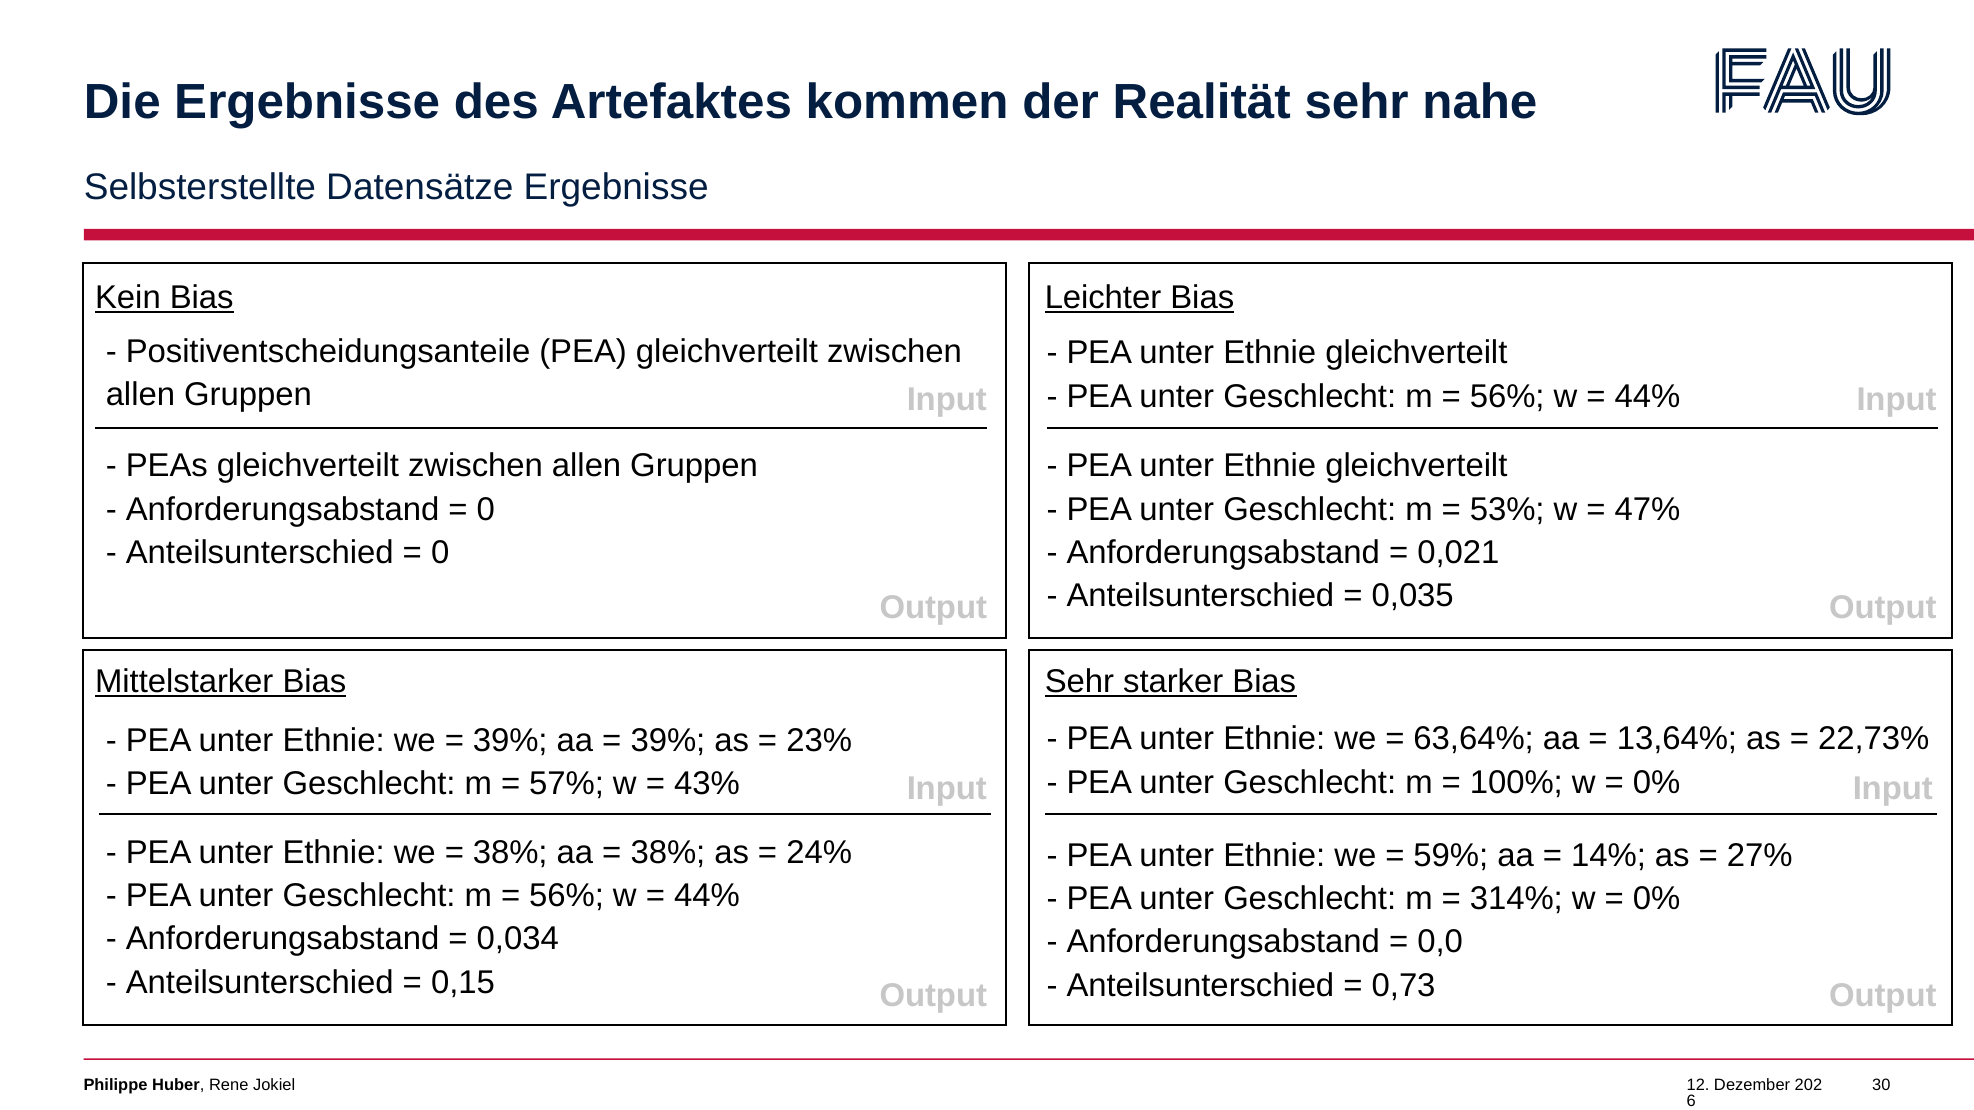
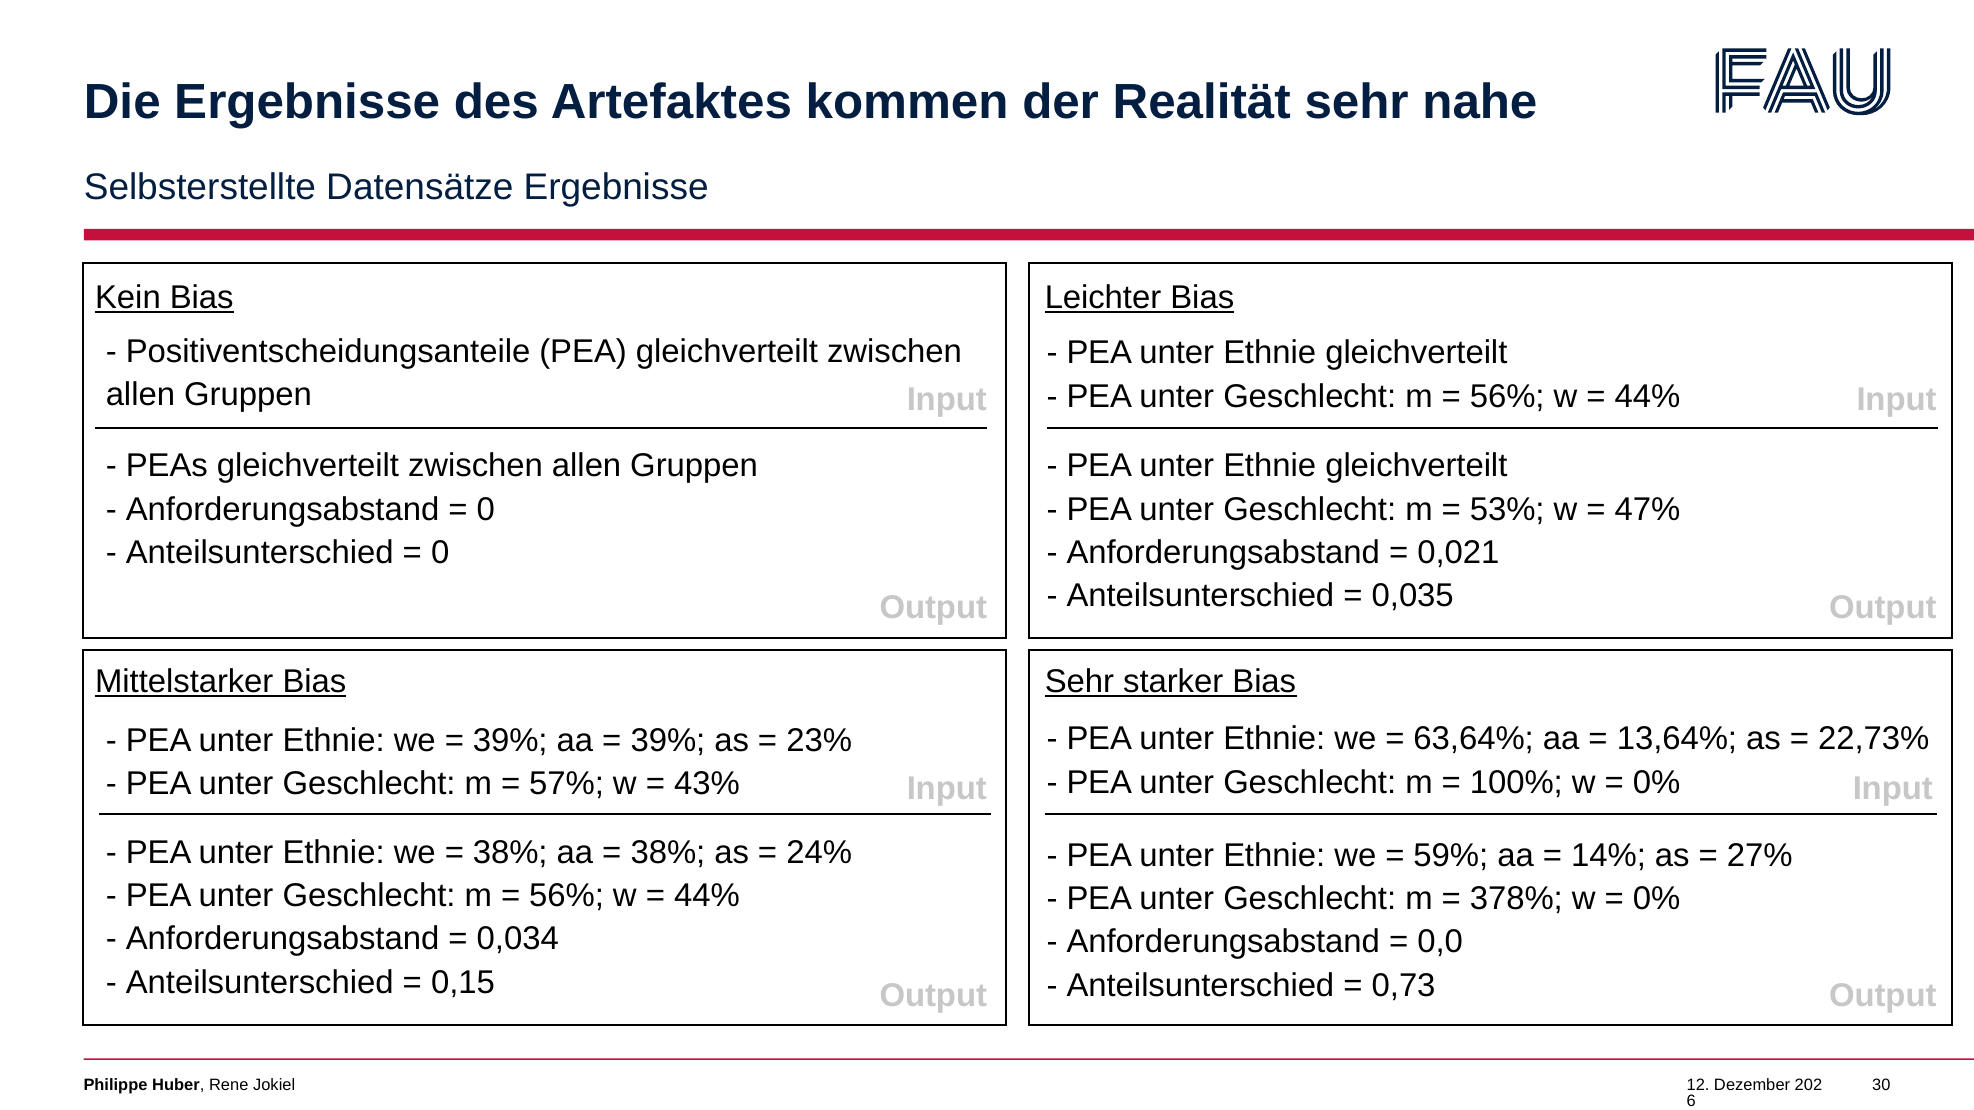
314%: 314% -> 378% (1516, 899)
